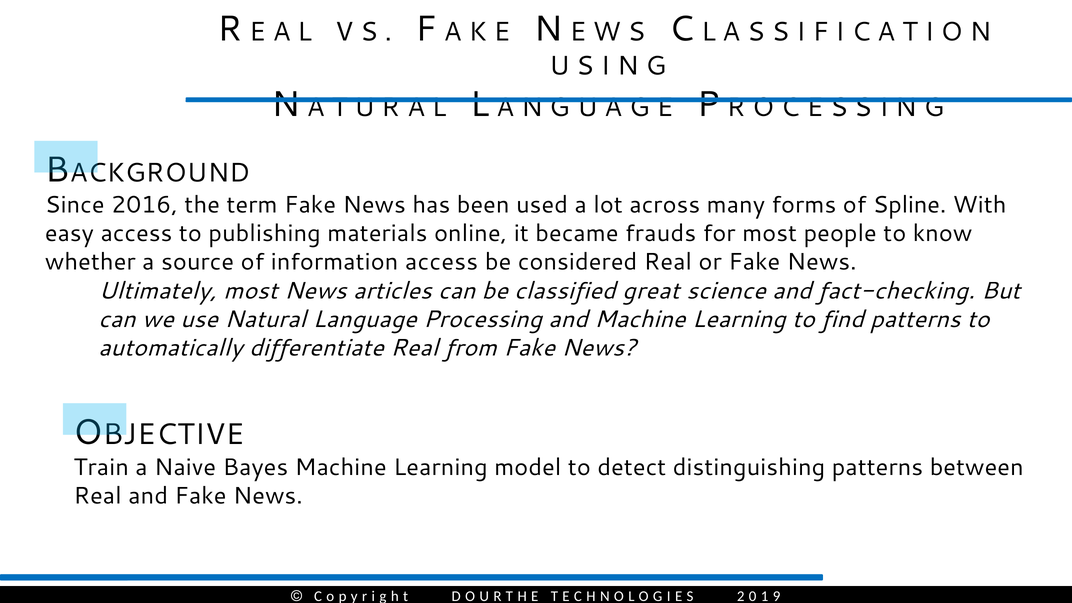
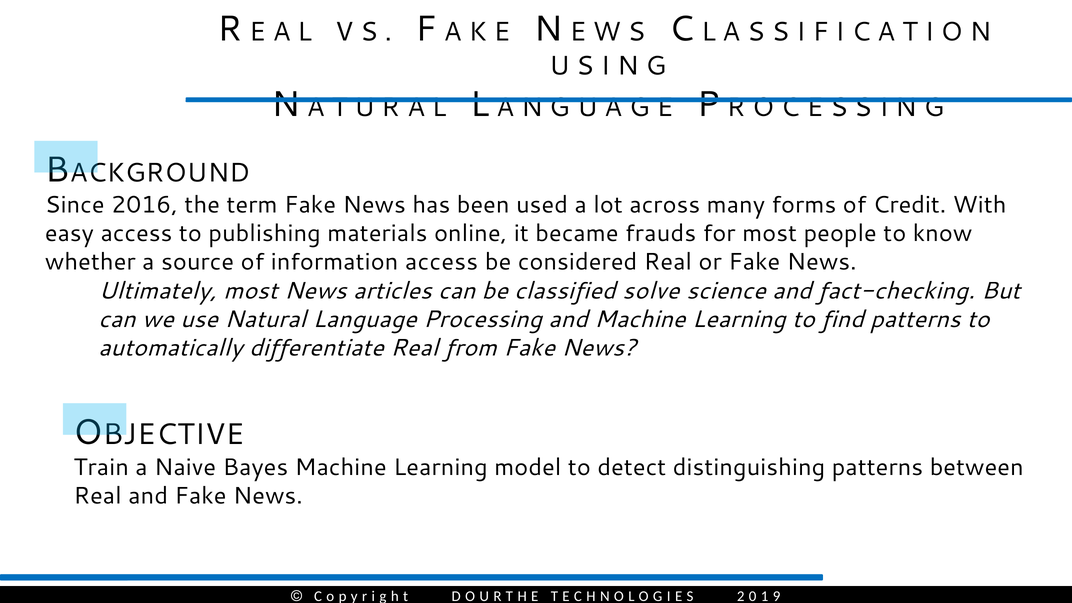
Spline: Spline -> Credit (909, 205)
great: great -> solve (651, 291)
